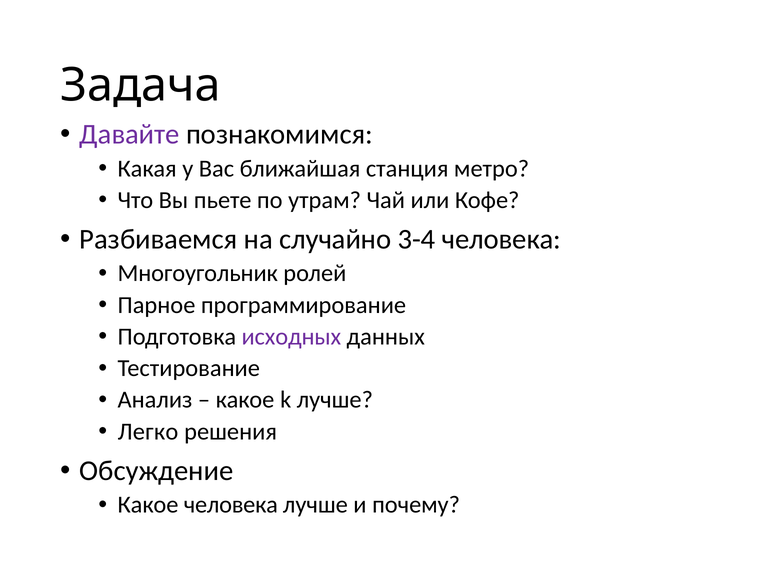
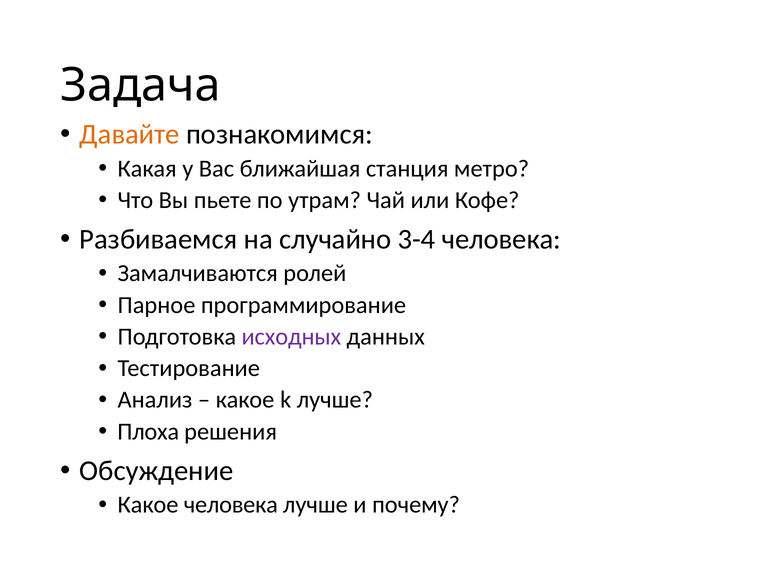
Давайте colour: purple -> orange (130, 135)
Многоугольник: Многоугольник -> Замалчиваются (198, 274)
Легко: Легко -> Плоха (148, 432)
